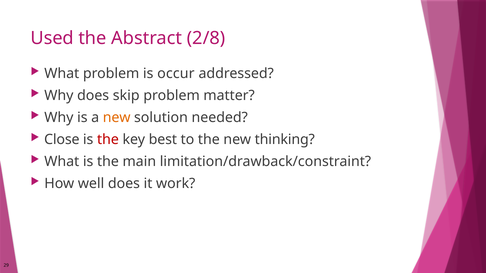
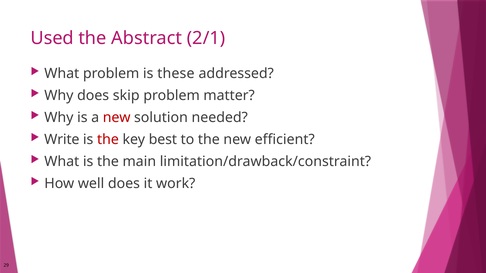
2/8: 2/8 -> 2/1 (206, 38)
occur: occur -> these (176, 74)
new colour: orange -> red (117, 118)
Close: Close -> Write (62, 140)
thinking: thinking -> efficient (285, 140)
